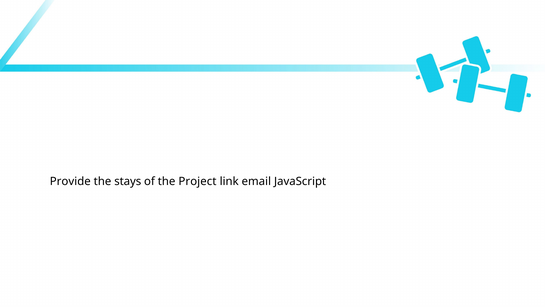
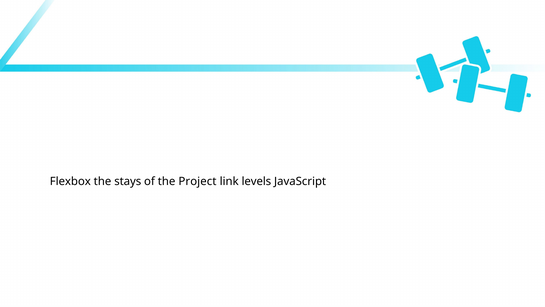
Provide: Provide -> Flexbox (70, 181)
email: email -> levels (256, 181)
